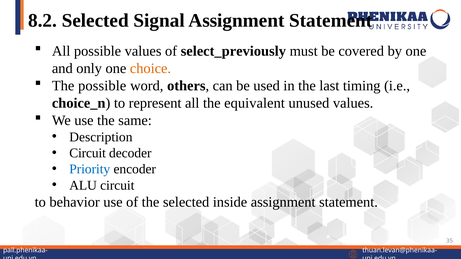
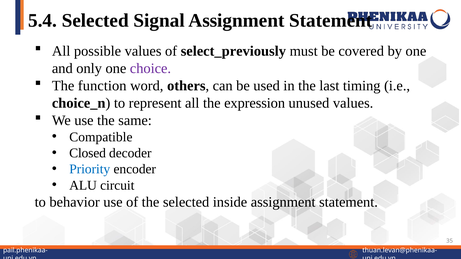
8.2: 8.2 -> 5.4 (43, 21)
choice colour: orange -> purple (150, 69)
The possible: possible -> function (102, 86)
equivalent: equivalent -> expression (255, 103)
Description: Description -> Compatible (101, 137)
Circuit: Circuit -> Closed (88, 153)
